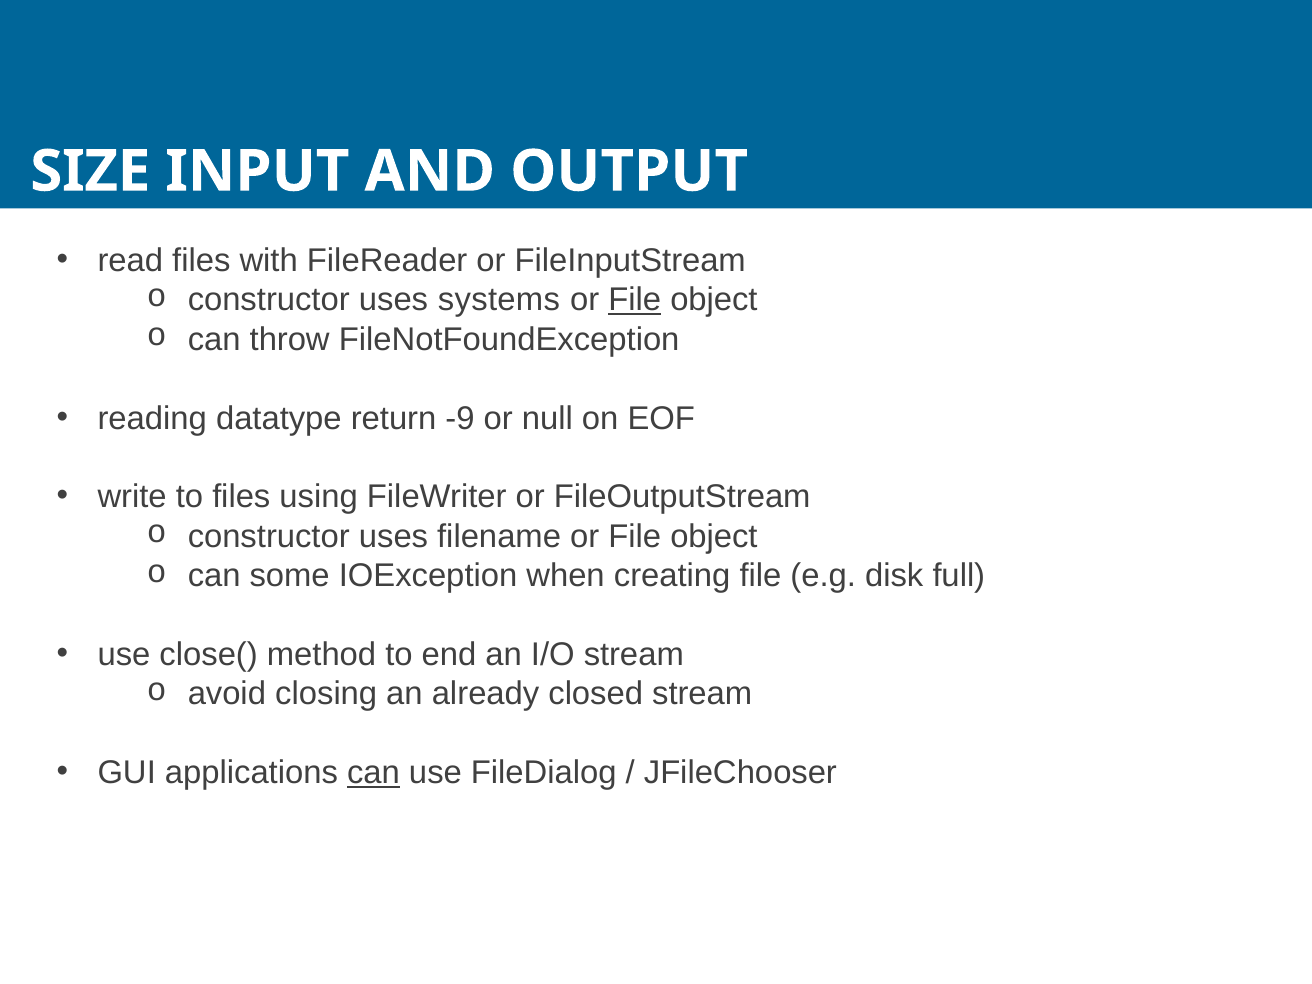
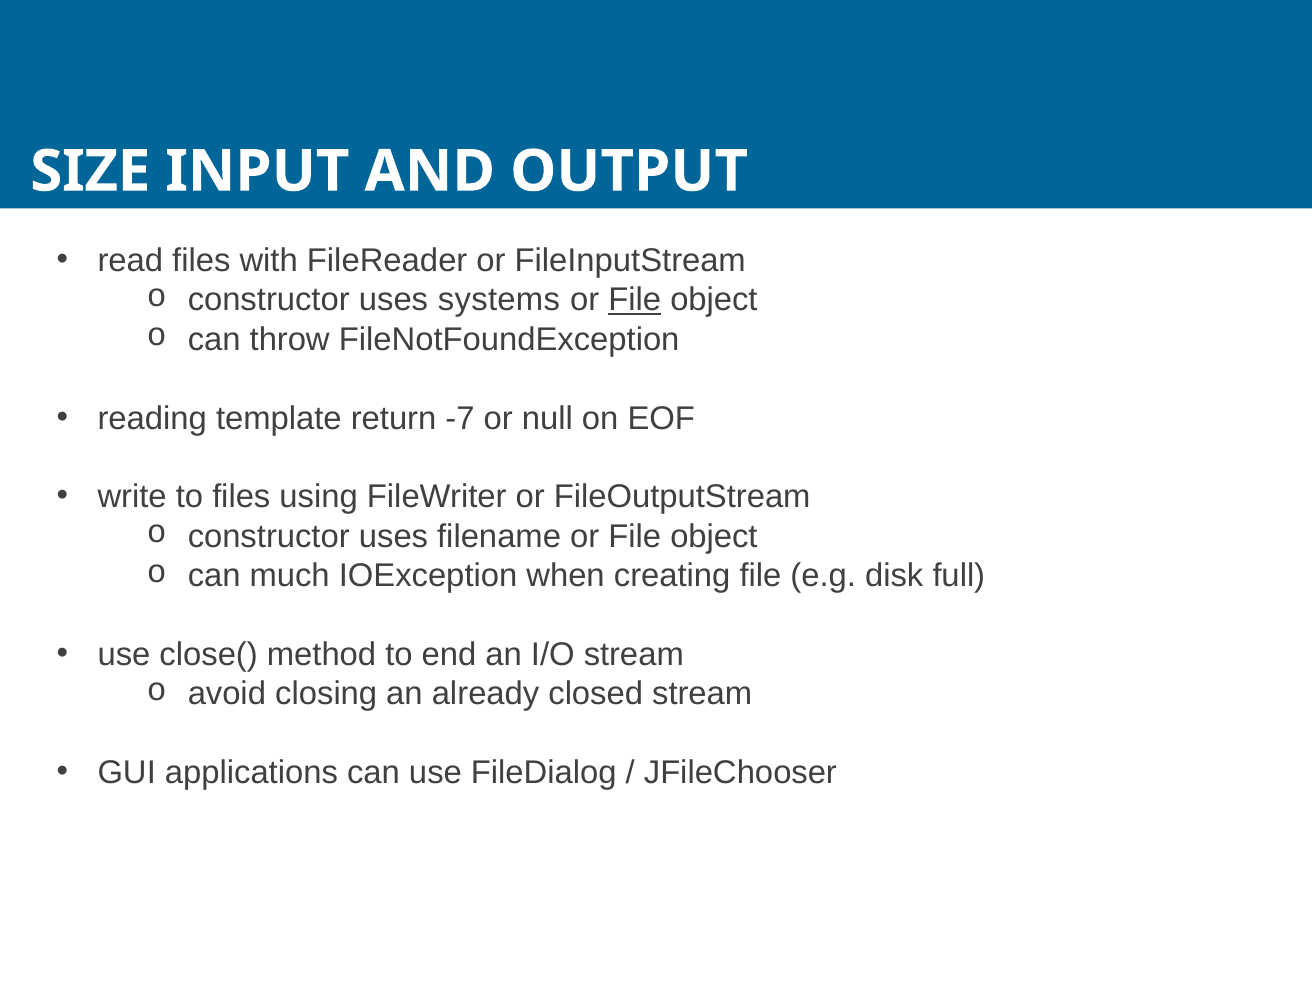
datatype: datatype -> template (279, 418)
-9: -9 -> -7 (460, 418)
some: some -> much (290, 576)
can underline: present -> none (373, 772)
